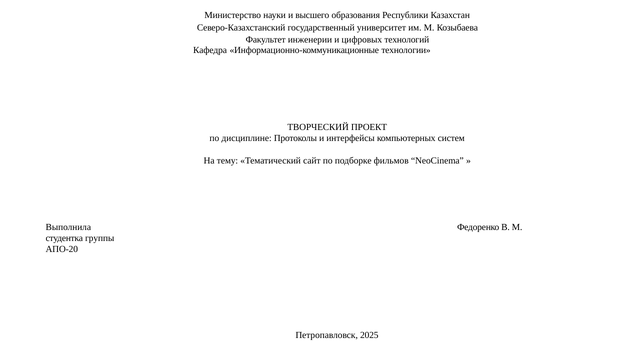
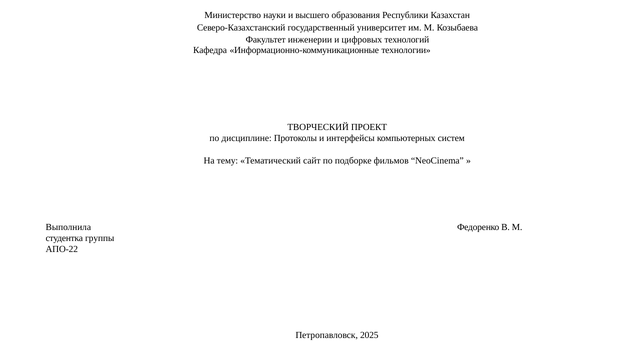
АПО-20: АПО-20 -> АПО-22 (62, 249)
